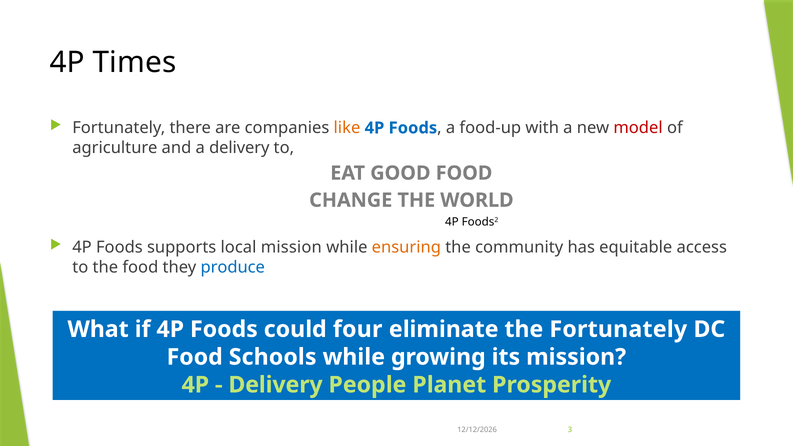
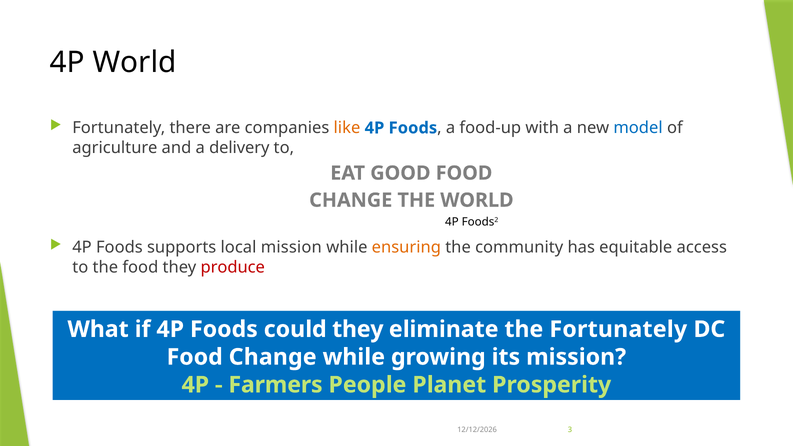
4P Times: Times -> World (135, 63)
model colour: red -> blue (638, 128)
produce colour: blue -> red (233, 267)
could four: four -> they (358, 329)
Schools: Schools -> Change (273, 357)
Delivery: Delivery -> Farmers (276, 385)
